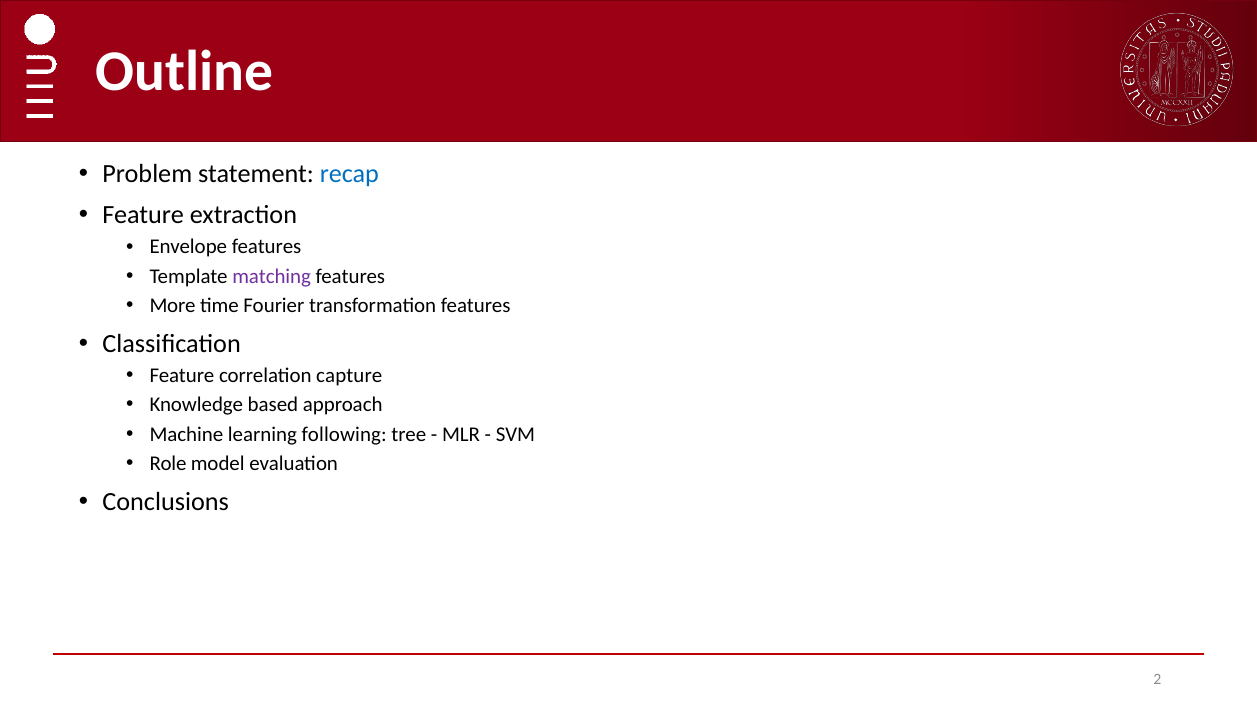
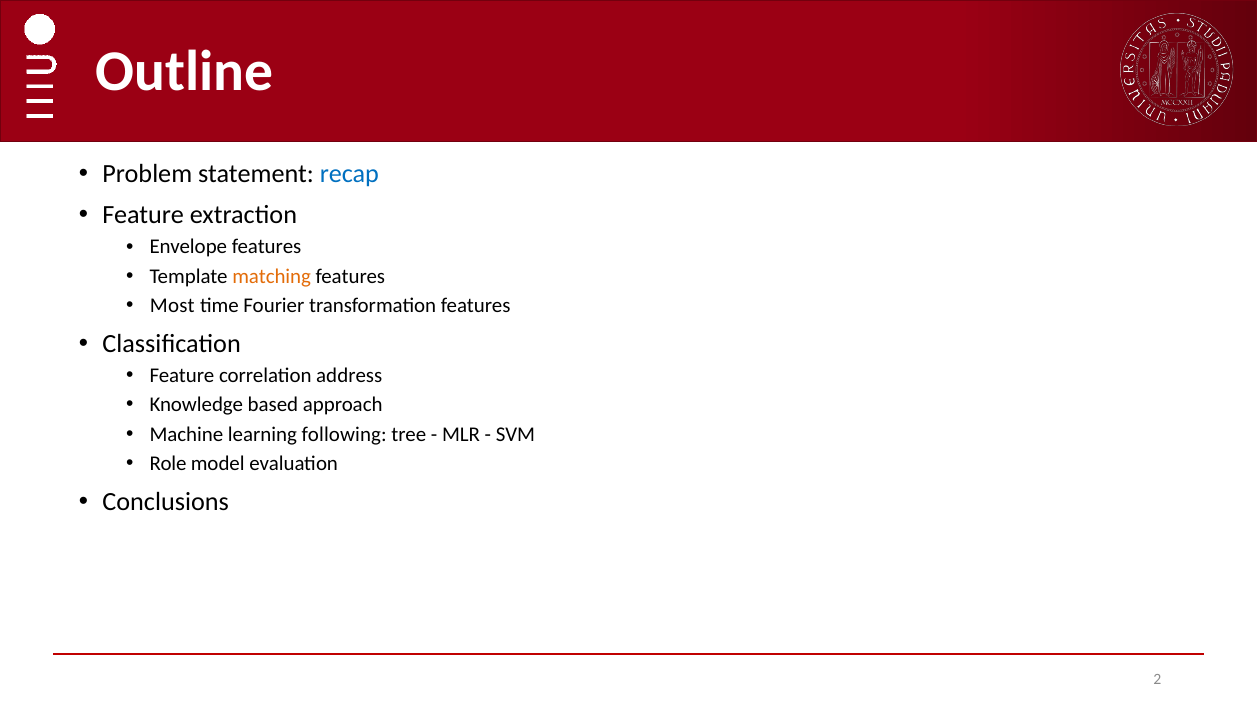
matching colour: purple -> orange (272, 276)
More: More -> Most (172, 305)
capture: capture -> address (349, 376)
